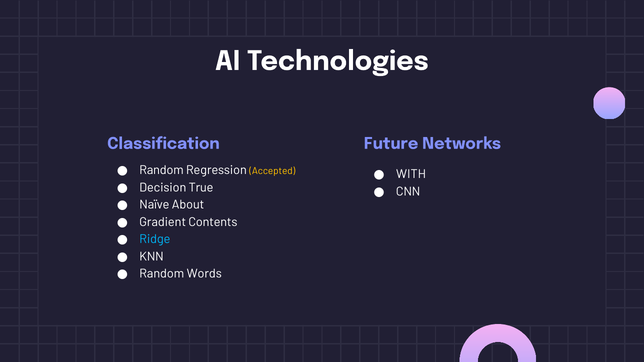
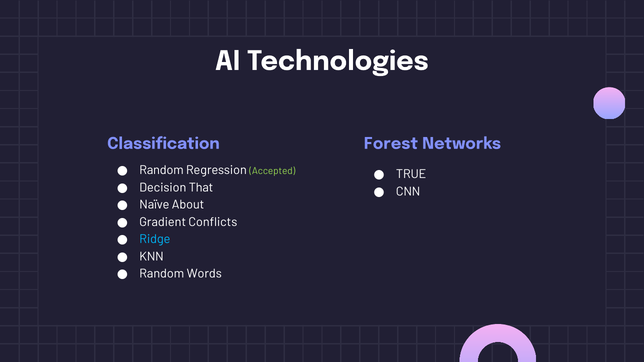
Future: Future -> Forest (391, 144)
Accepted colour: yellow -> light green (272, 171)
WITH: WITH -> TRUE (411, 174)
True: True -> That (201, 188)
Contents: Contents -> Conflicts (213, 222)
